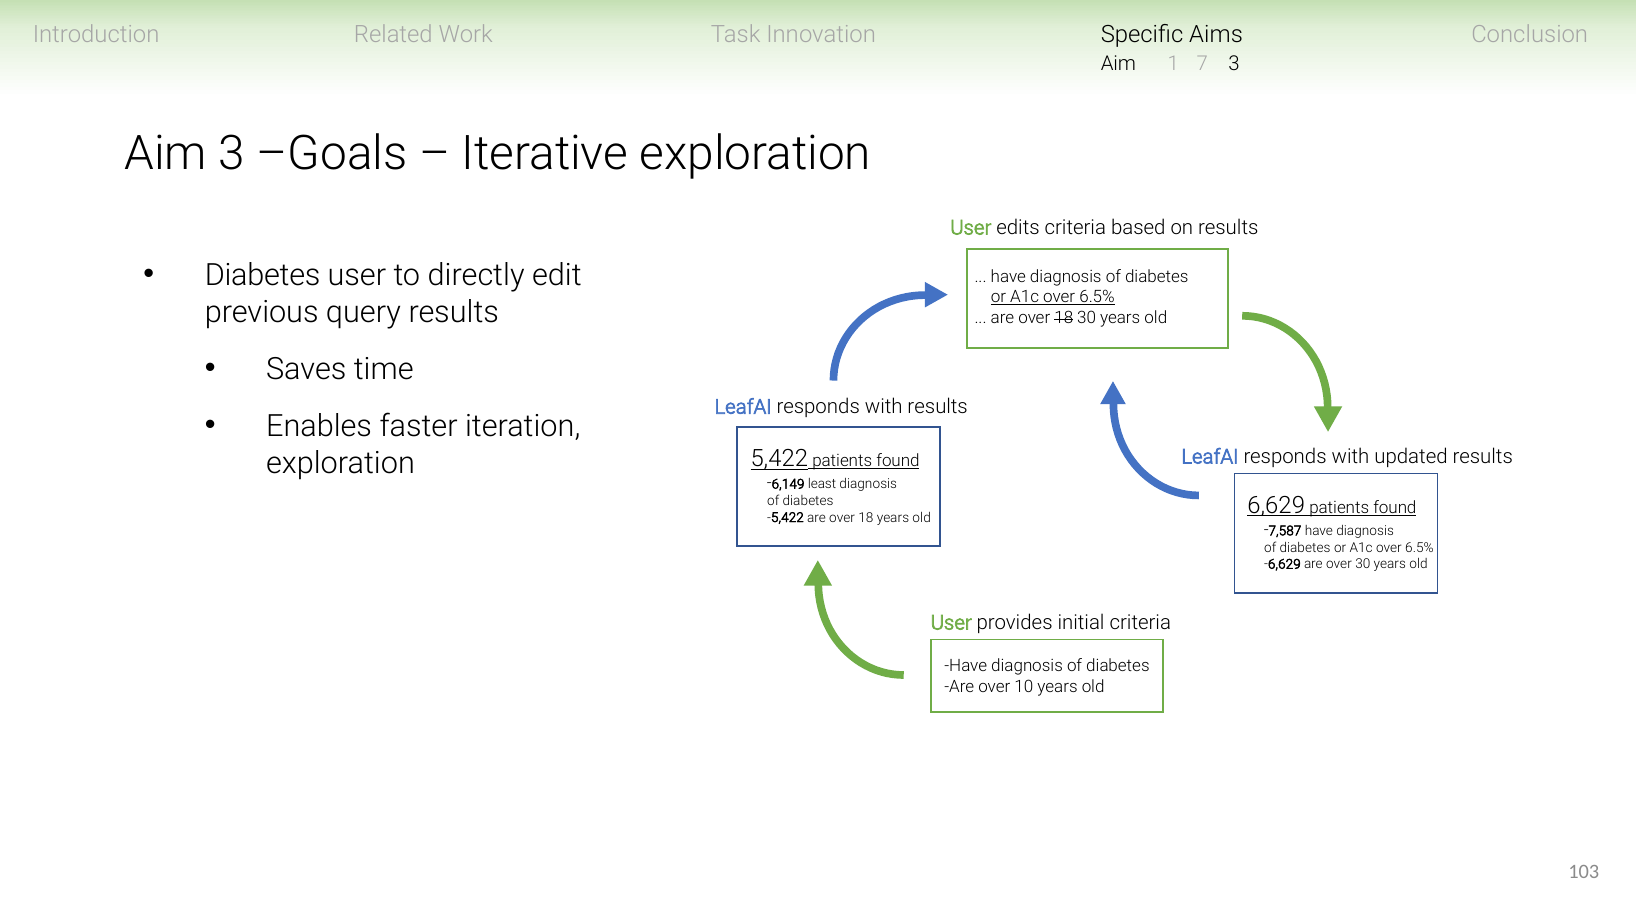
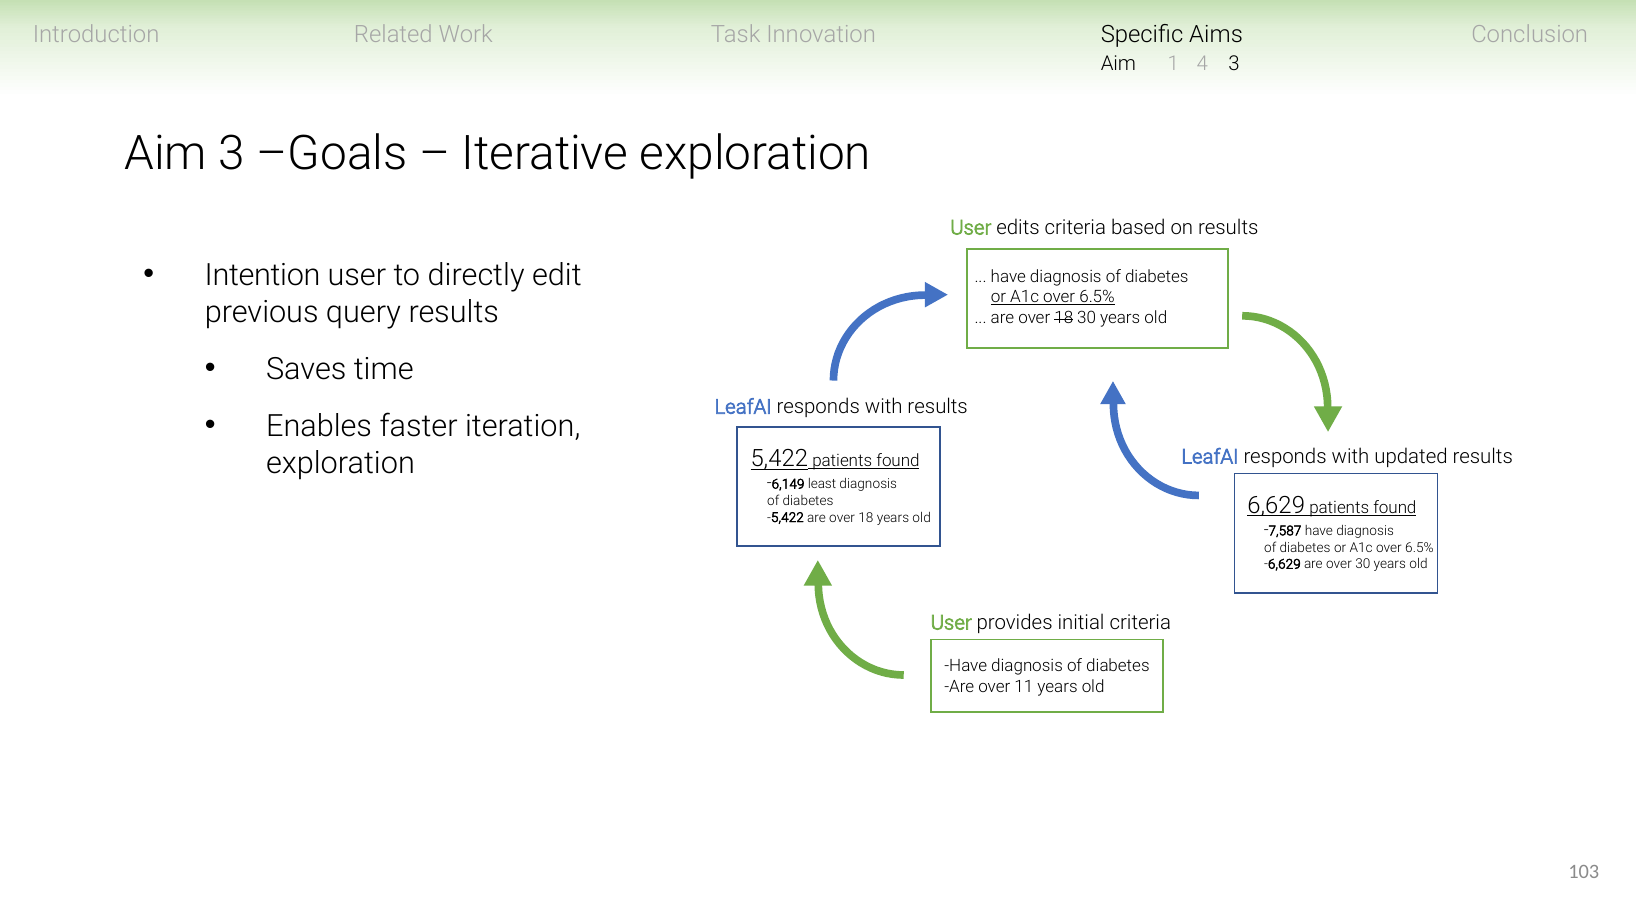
7: 7 -> 4 (1202, 63)
Diabetes: Diabetes -> Intention (263, 275)
10: 10 -> 11 (1024, 687)
